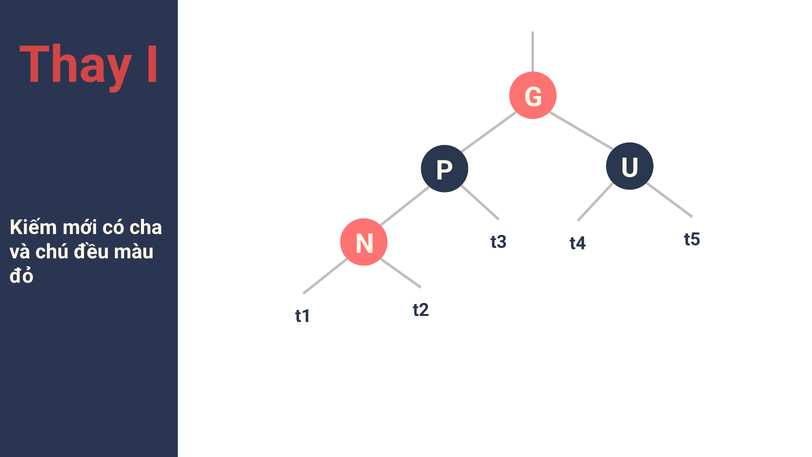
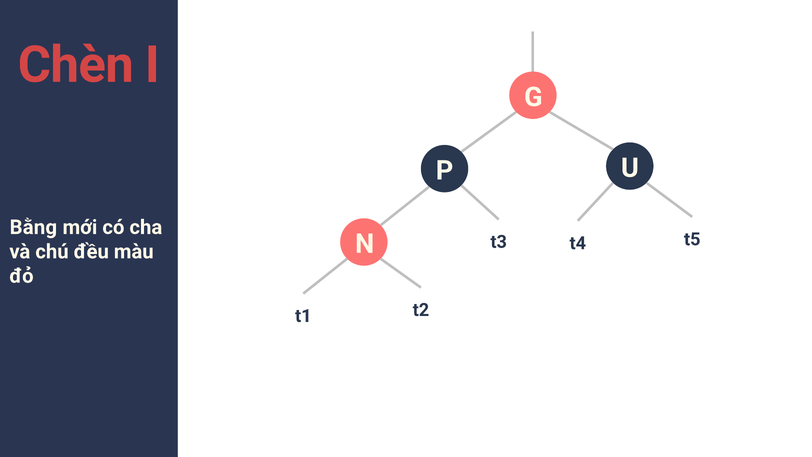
Thay: Thay -> Chèn (76, 65)
Kiếm: Kiếm -> Bằng (33, 227)
